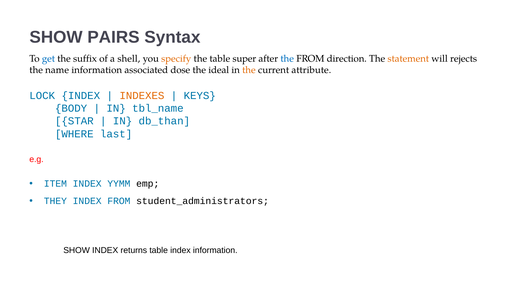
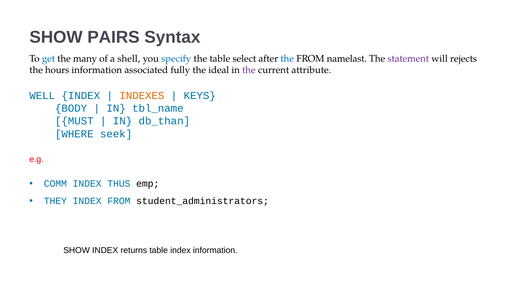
suffix: suffix -> many (85, 59)
specify colour: orange -> blue (176, 59)
super: super -> select (244, 59)
direction: direction -> namelast (347, 59)
statement colour: orange -> purple (408, 59)
name: name -> hours (57, 70)
dose: dose -> fully (180, 70)
the colour: orange -> purple (249, 70)
LOCK: LOCK -> WELL (42, 96)
STAR: STAR -> MUST (74, 121)
last: last -> seek (116, 134)
ITEM: ITEM -> COMM (55, 184)
YYMM: YYMM -> THUS (119, 184)
